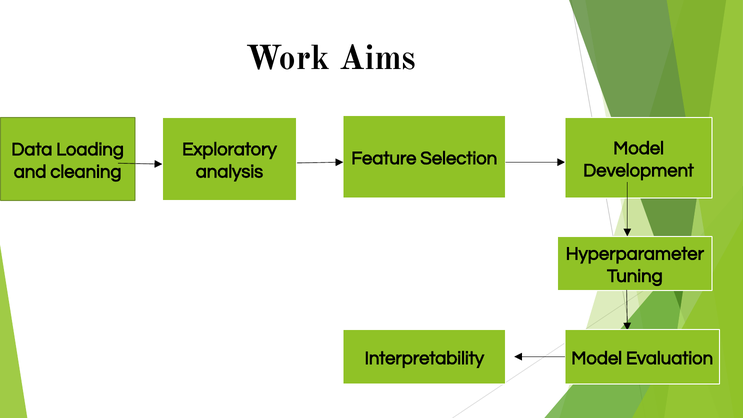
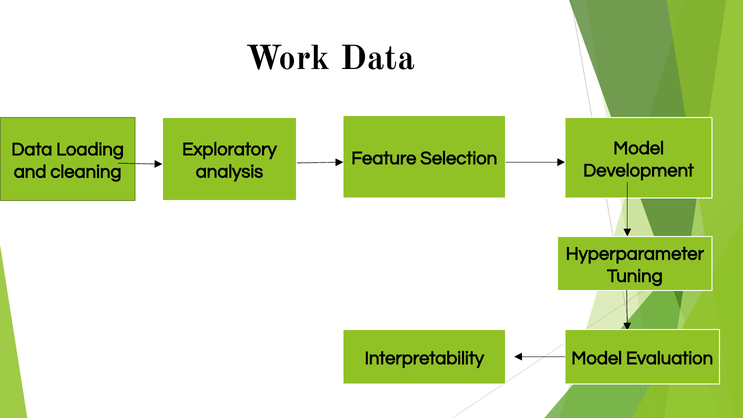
Work Aims: Aims -> Data (377, 58)
